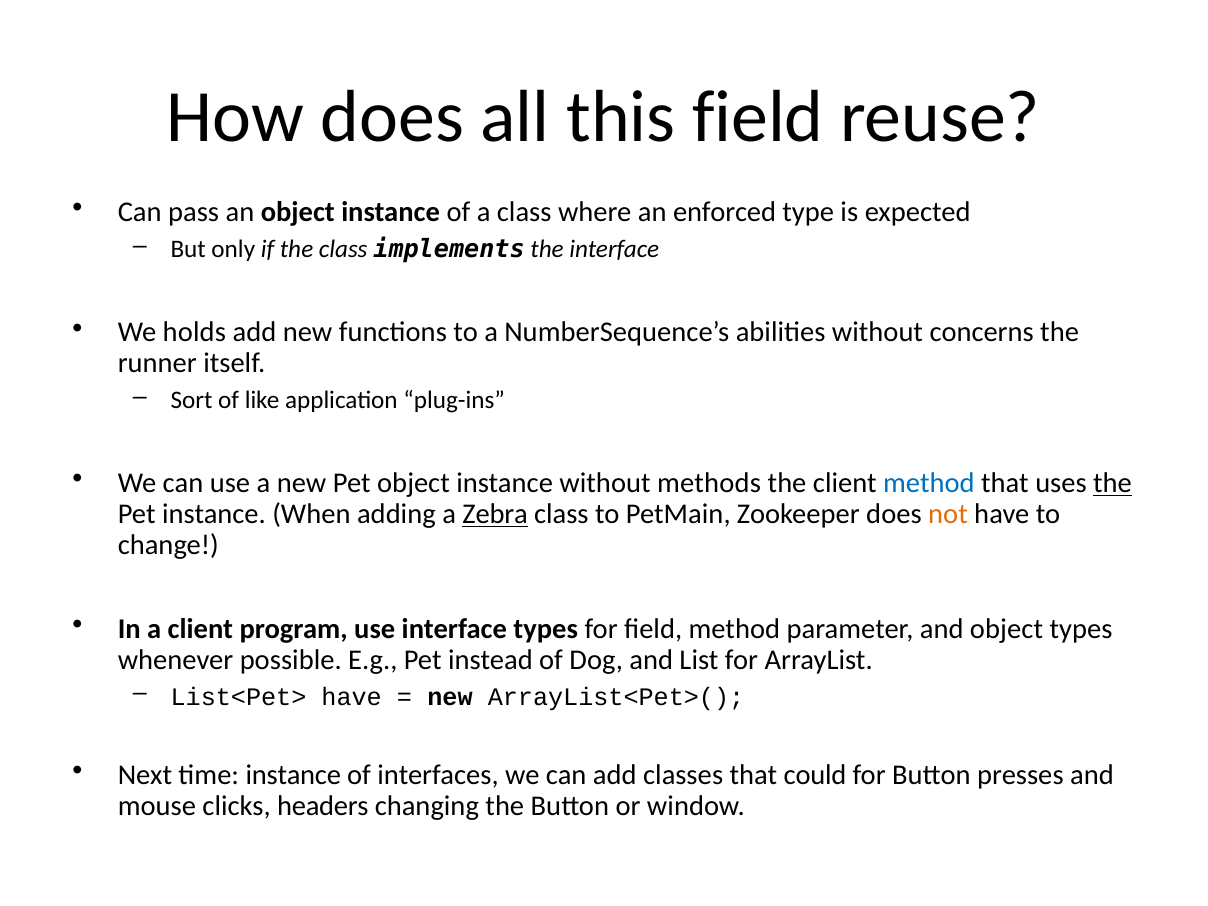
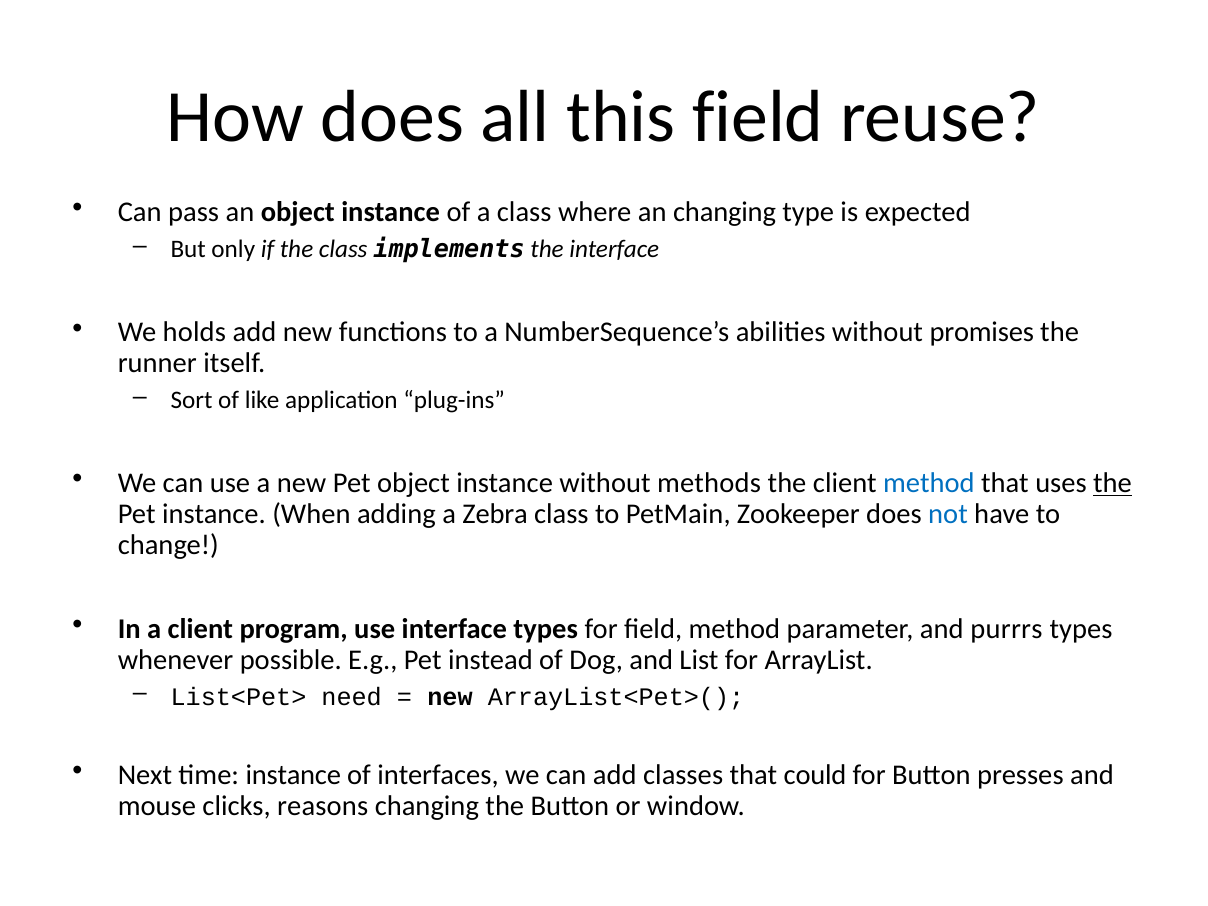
an enforced: enforced -> changing (725, 212)
concerns: concerns -> promises (982, 332)
Zebra underline: present -> none (495, 514)
not colour: orange -> blue (948, 514)
and object: object -> purrrs (1006, 629)
List<Pet> have: have -> need (352, 697)
headers: headers -> reasons (323, 806)
